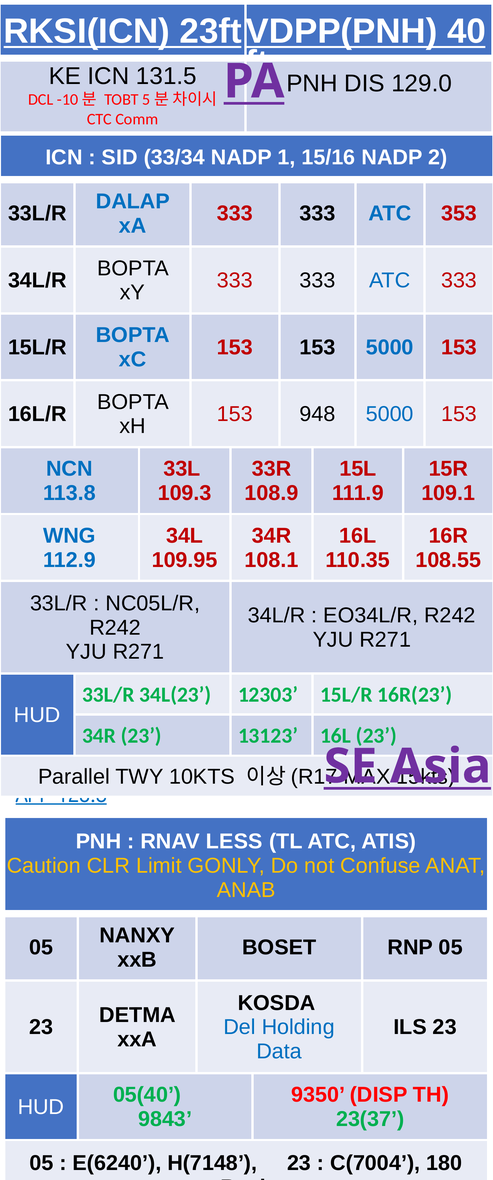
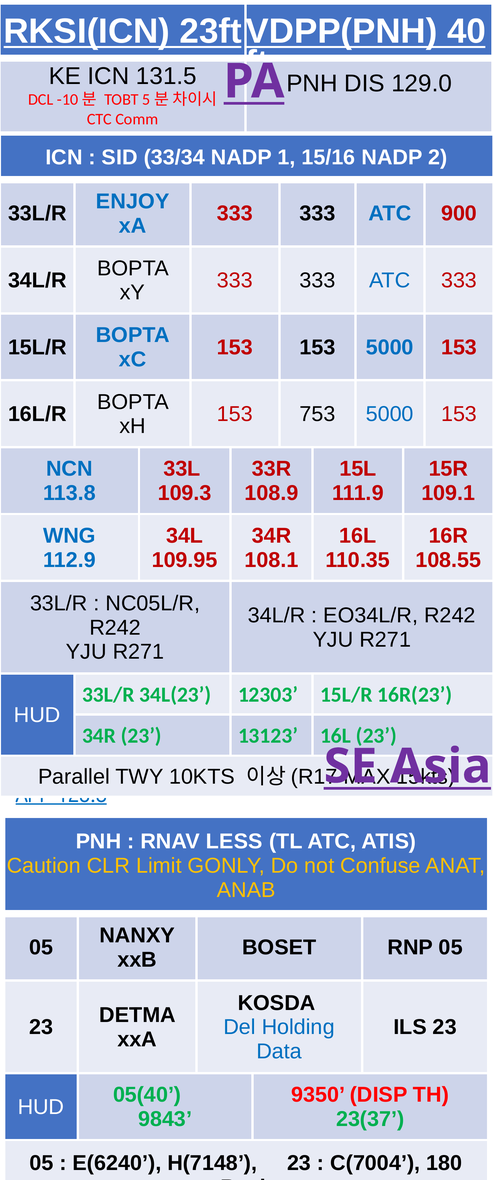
DALAP: DALAP -> ENJOY (133, 201)
353: 353 -> 900 (459, 213)
948: 948 -> 753 (317, 414)
